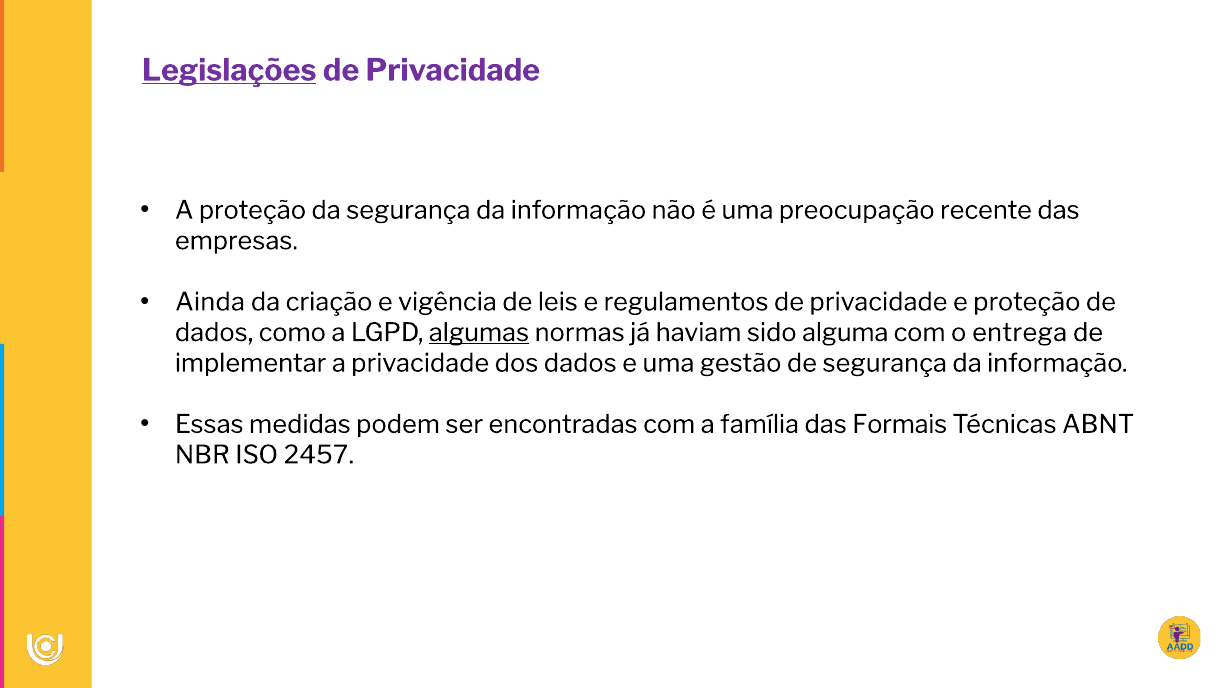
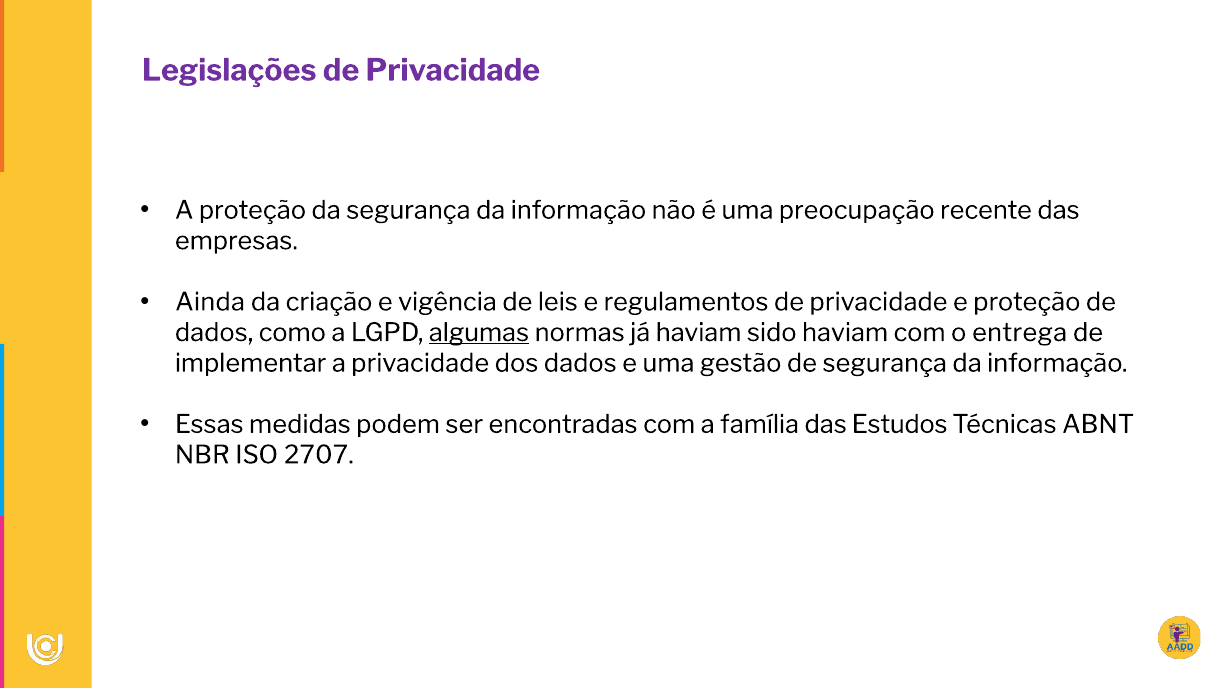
Legislações underline: present -> none (229, 70)
sido alguma: alguma -> haviam (845, 333)
Formais: Formais -> Estudos (900, 424)
2457: 2457 -> 2707 (319, 455)
